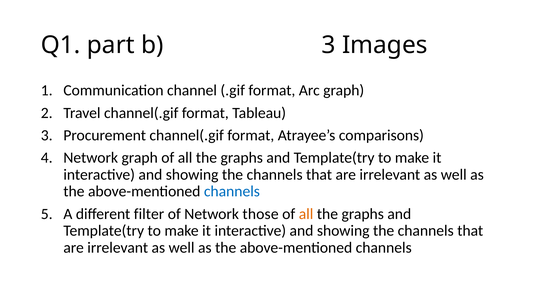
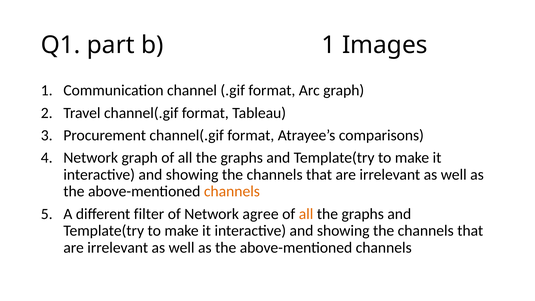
b 3: 3 -> 1 (329, 45)
channels colour: blue -> orange (232, 191)
those: those -> agree (261, 214)
